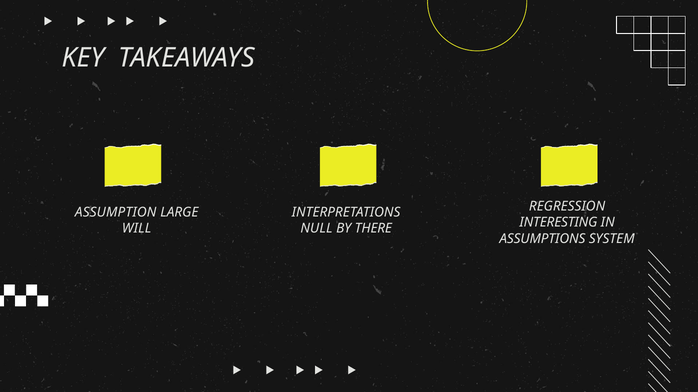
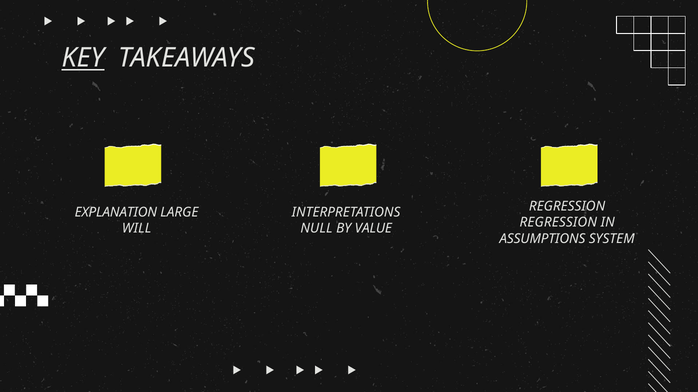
KEY underline: none -> present (83, 58)
ASSUMPTION: ASSUMPTION -> EXPLANATION (116, 212)
INTERESTING: INTERESTING -> REGRESSION (558, 223)
THERE: THERE -> VALUE (373, 229)
